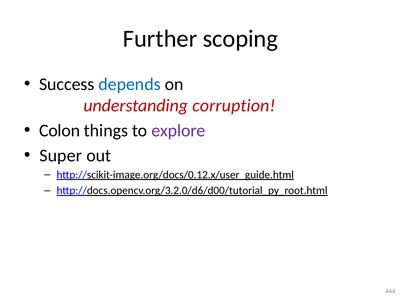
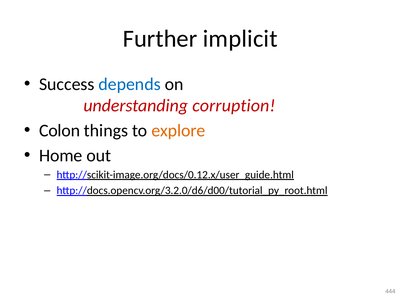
scoping: scoping -> implicit (240, 39)
explore colour: purple -> orange (178, 130)
Super: Super -> Home (61, 155)
